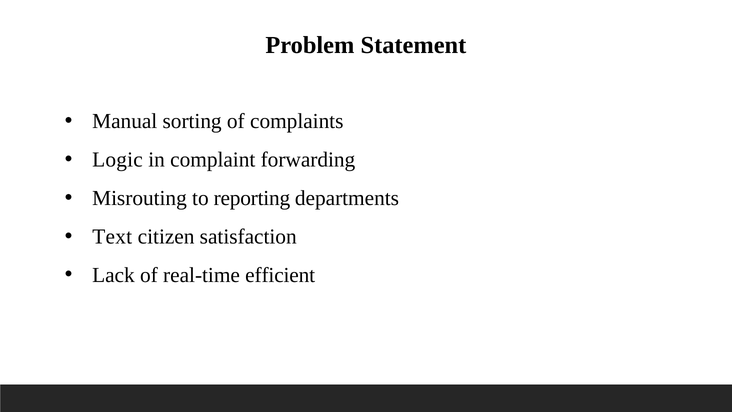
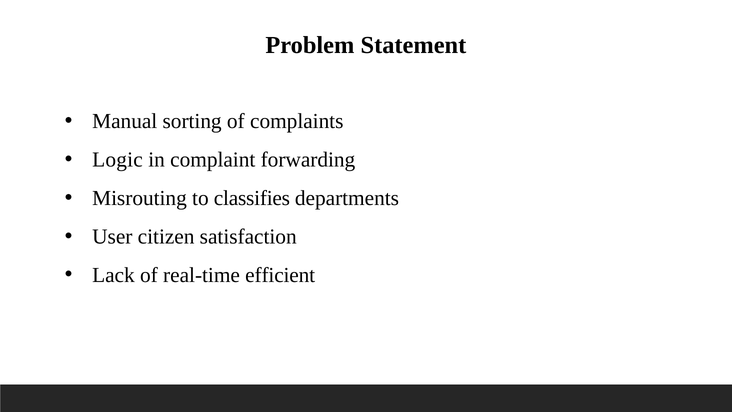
reporting: reporting -> classifies (252, 198)
Text: Text -> User (112, 236)
